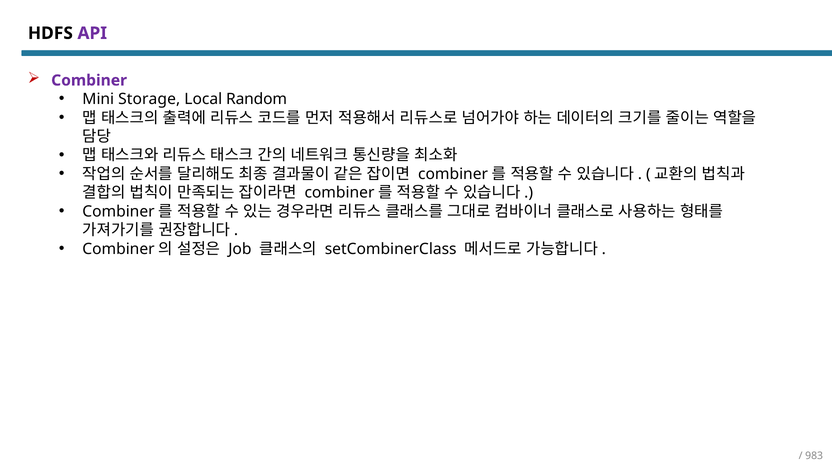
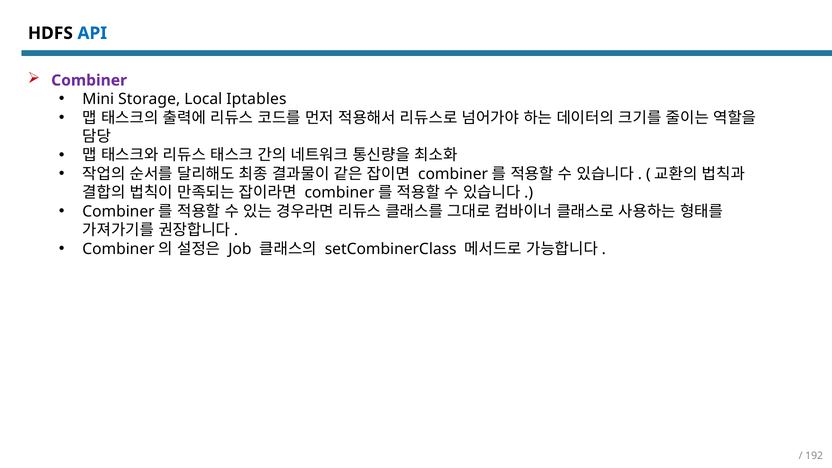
API colour: purple -> blue (92, 33)
Random: Random -> Iptables (256, 99)
983: 983 -> 192 (814, 456)
